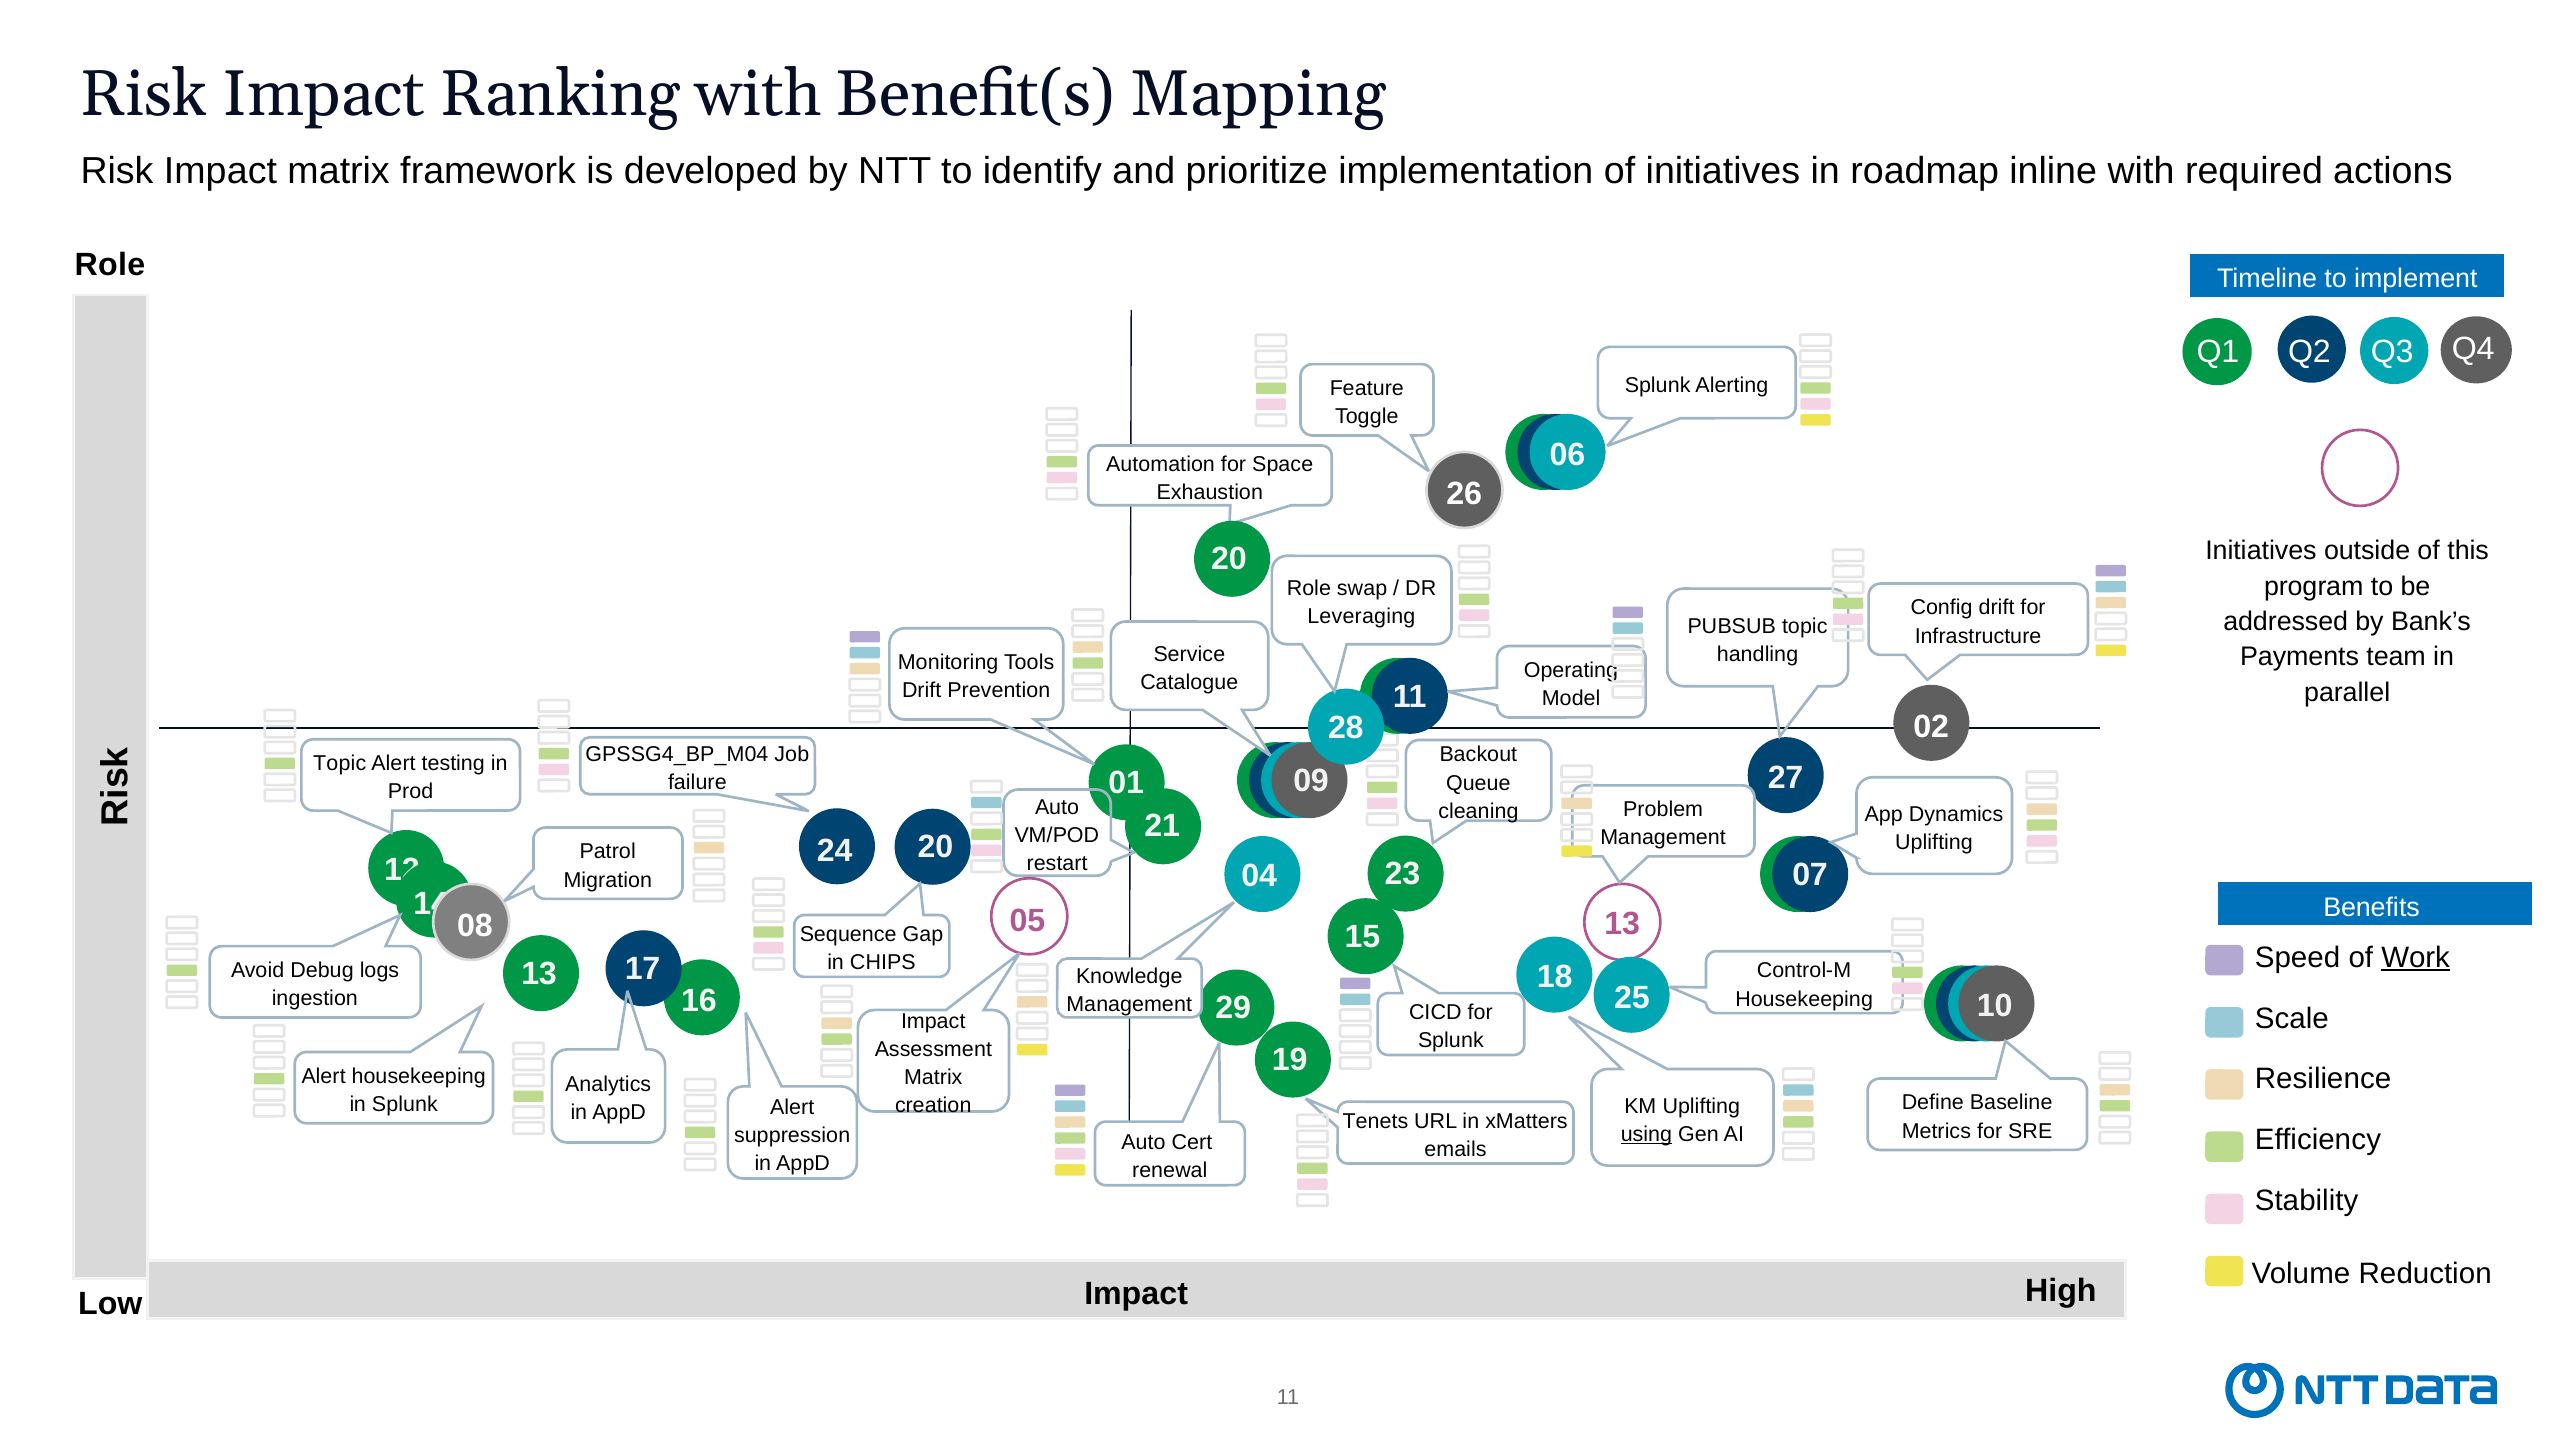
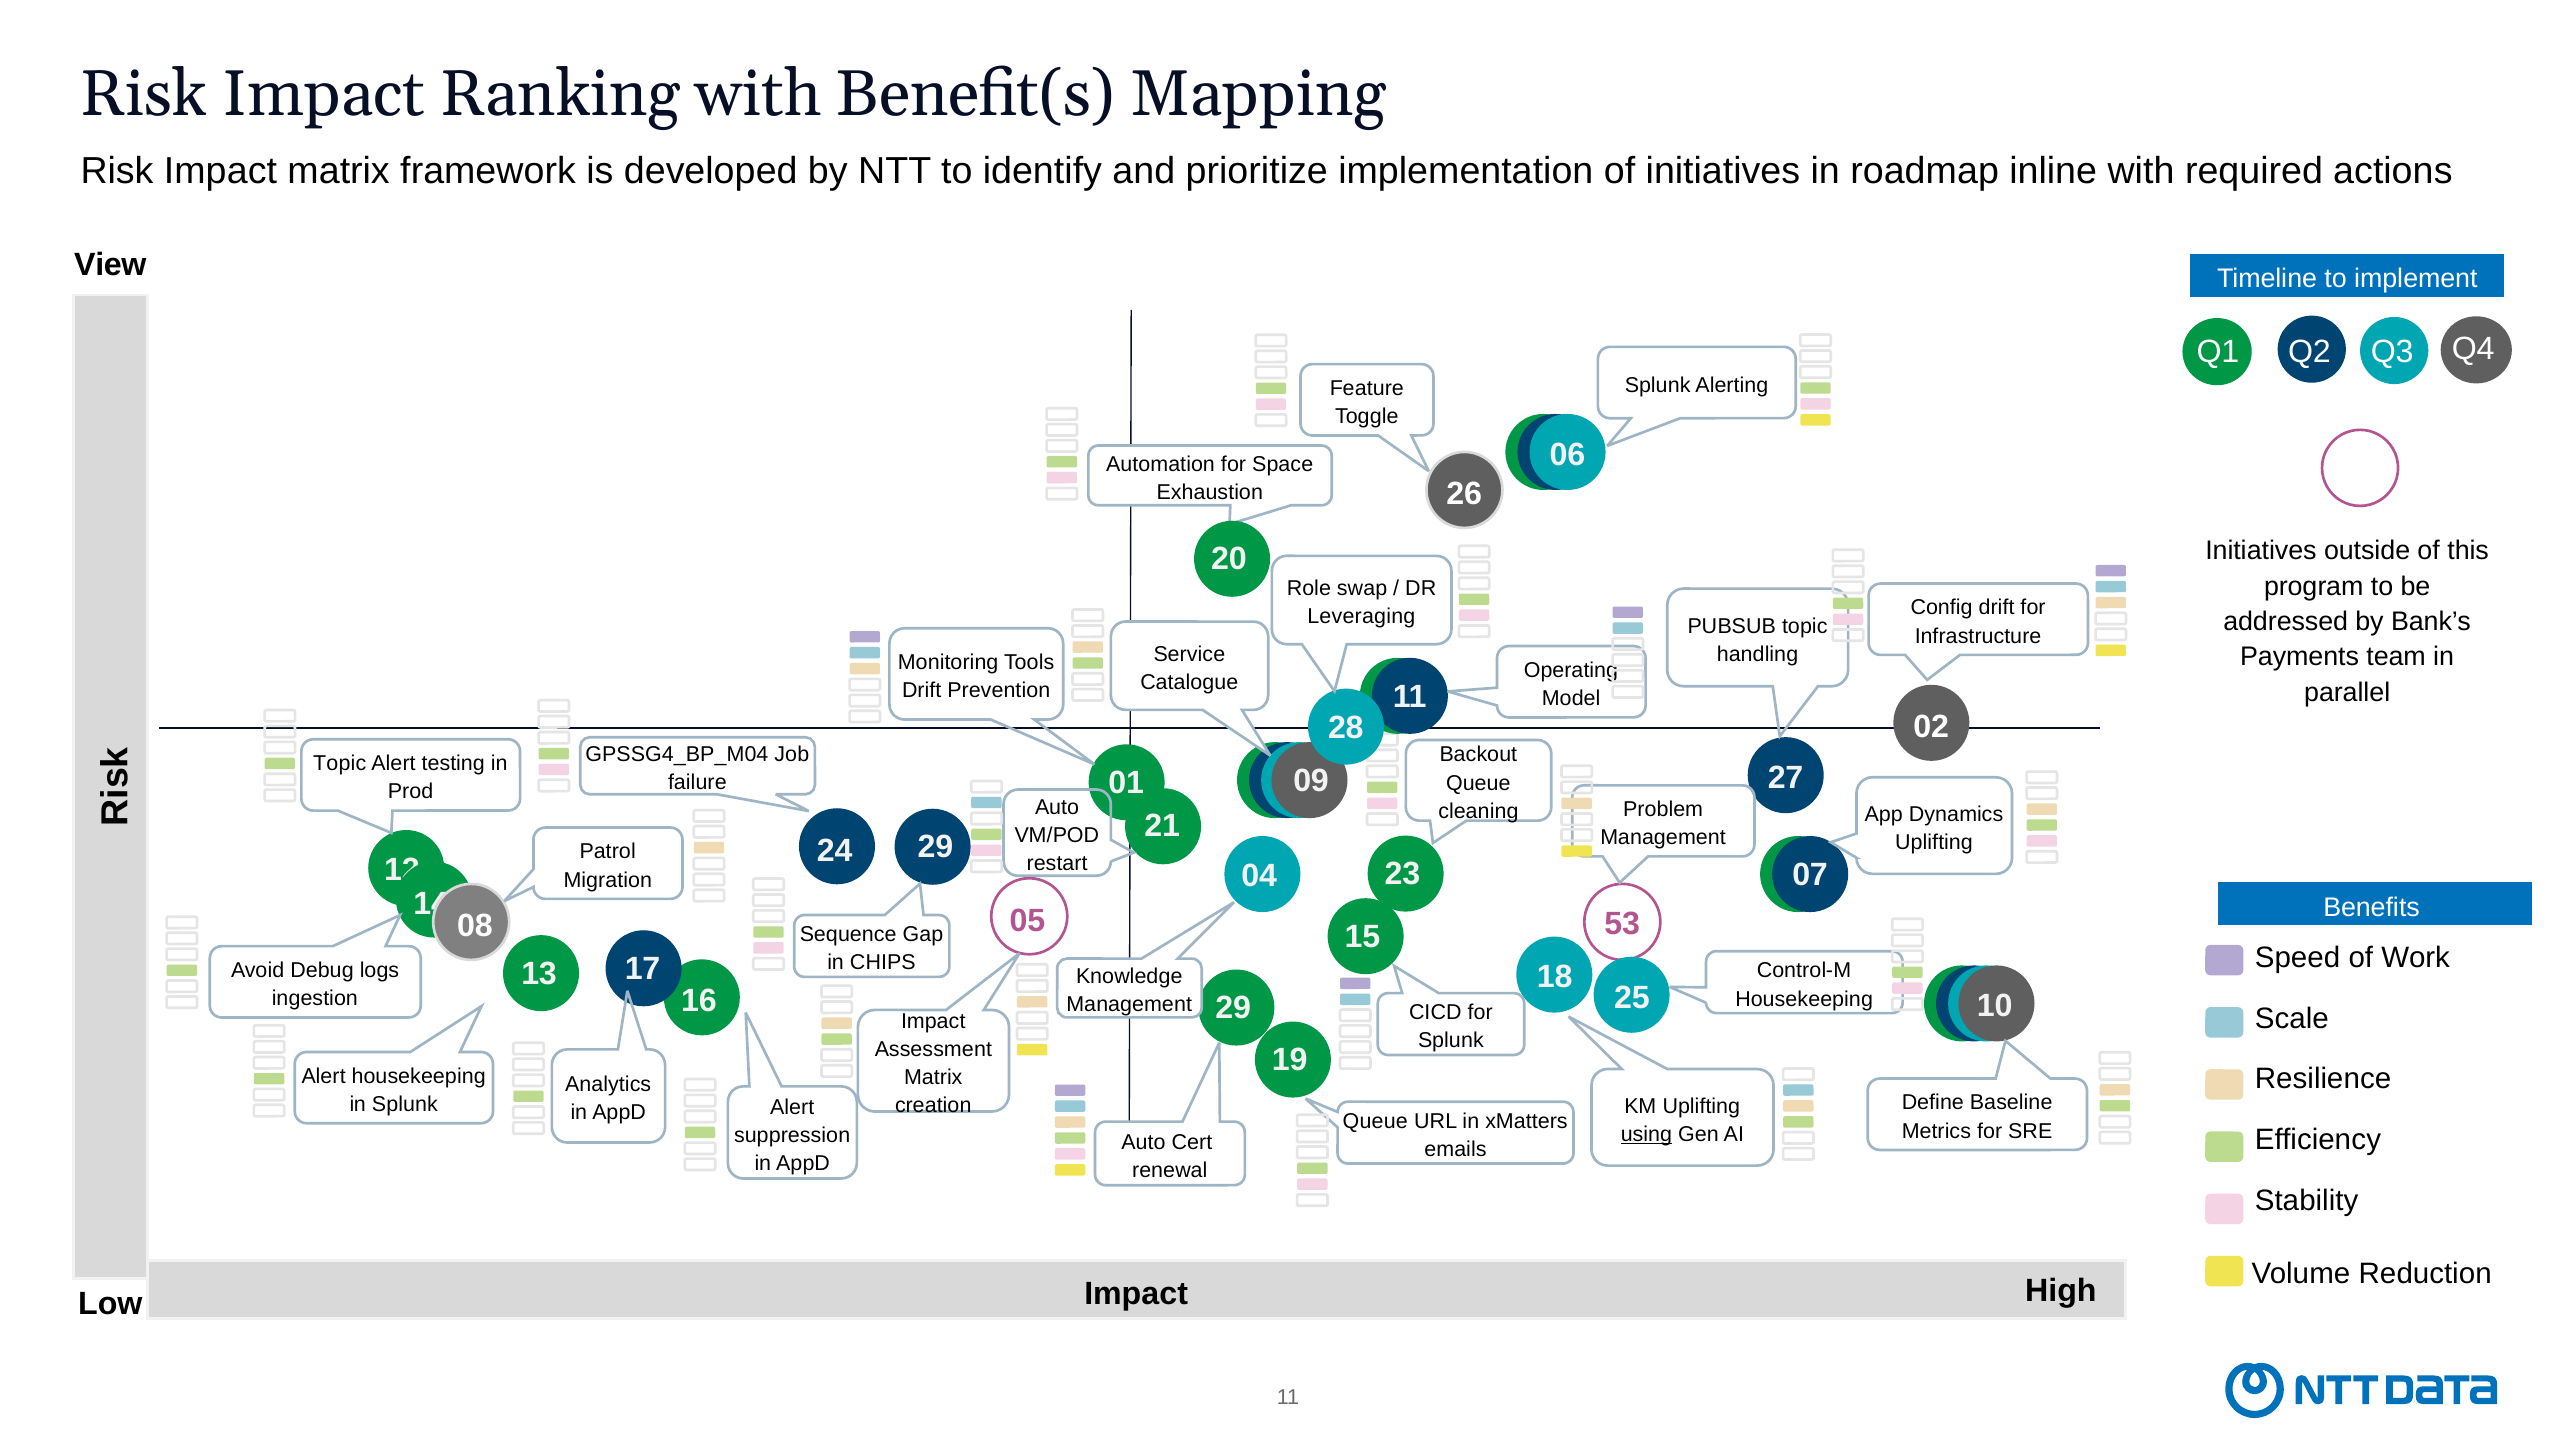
Role: Role -> View (110, 265)
24 20: 20 -> 29 (935, 847)
05 13: 13 -> 53 (1622, 924)
Work underline: present -> none (2416, 958)
Tenets: Tenets -> Queue (1375, 1121)
